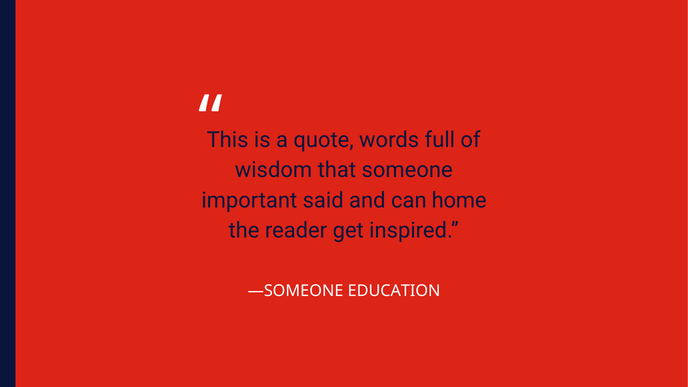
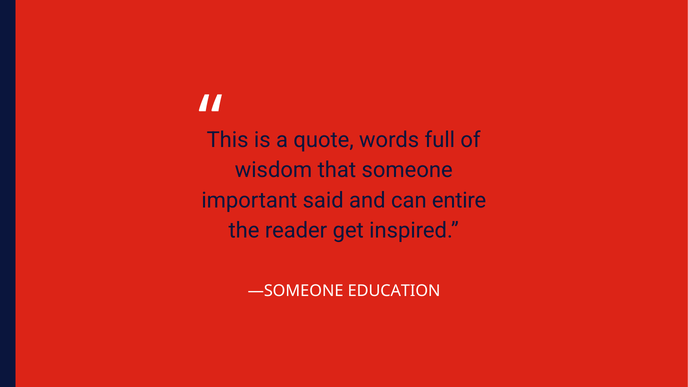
home: home -> entire (459, 200)
